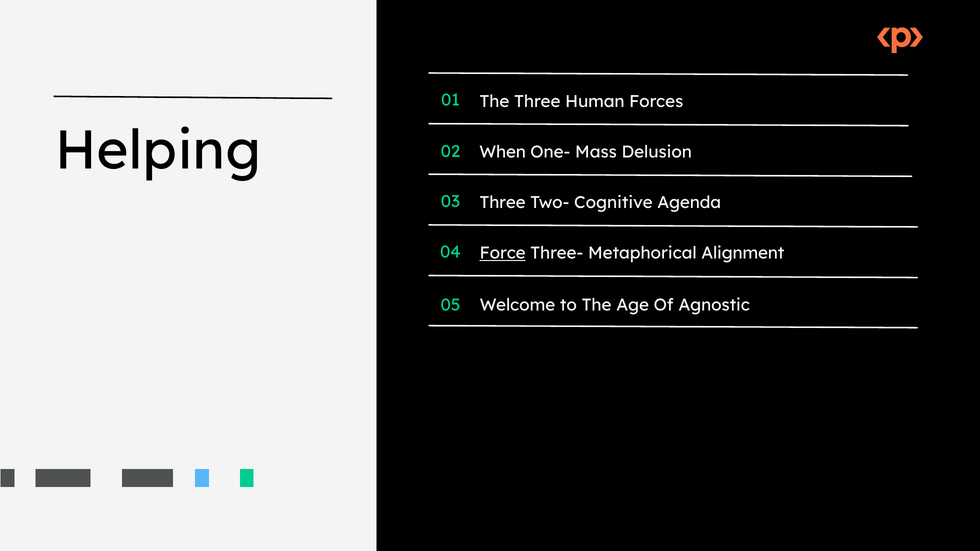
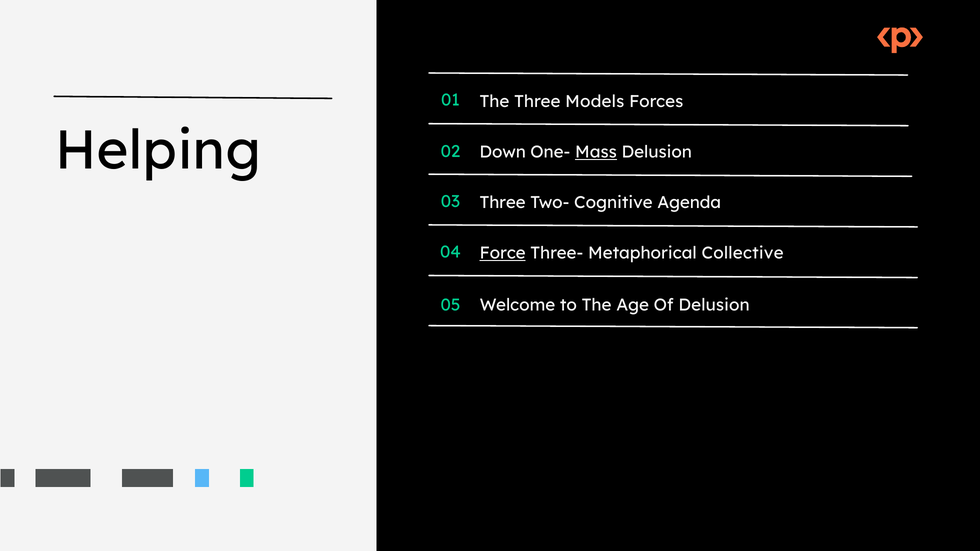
Human: Human -> Models (595, 101)
When: When -> Down (503, 152)
Mass underline: none -> present (596, 152)
Alignment: Alignment -> Collective (743, 253)
Of Agnostic: Agnostic -> Delusion (714, 305)
